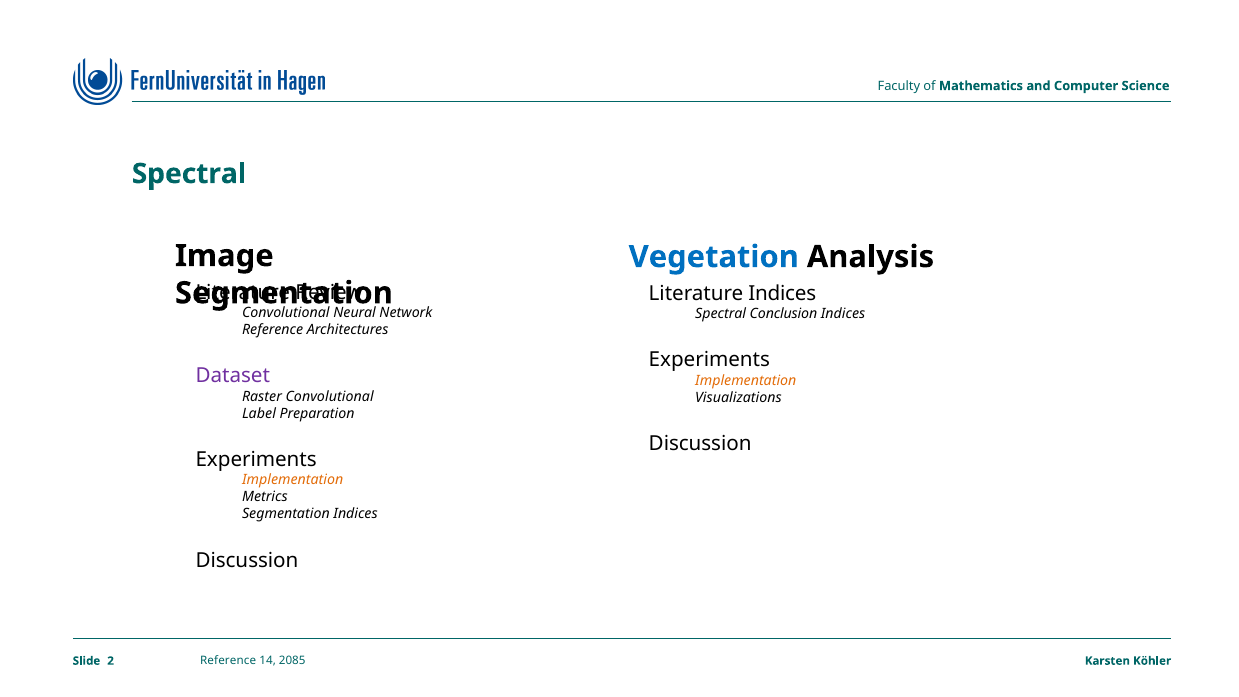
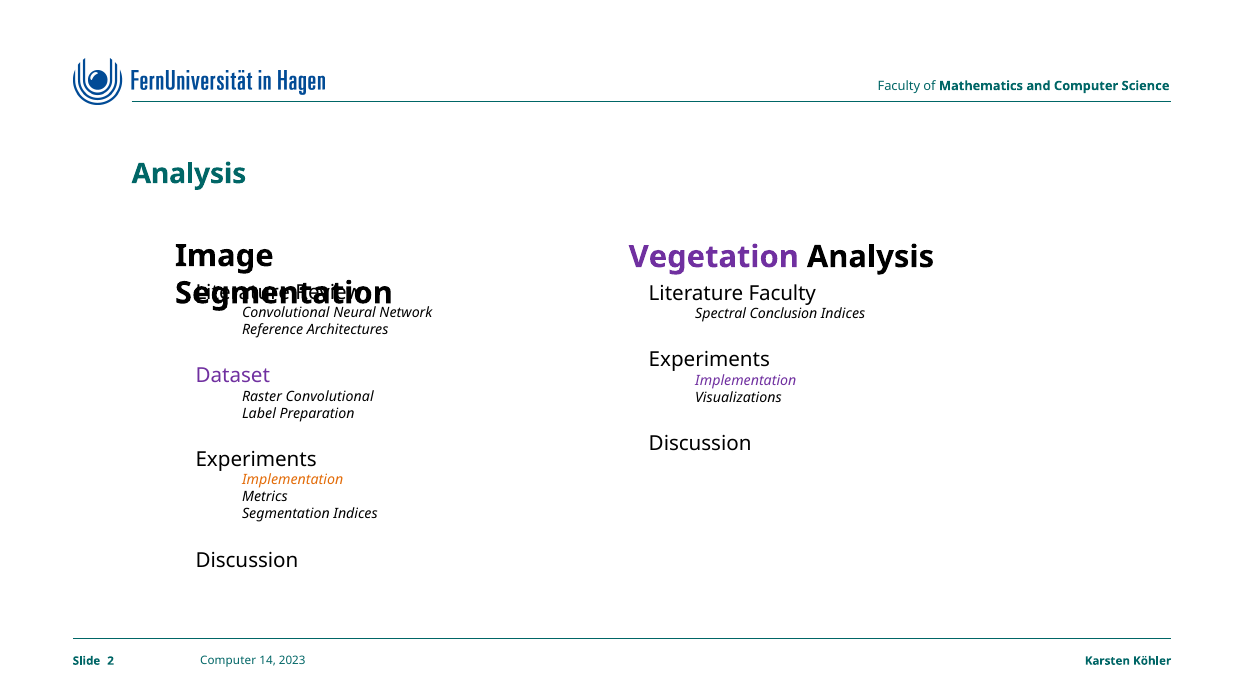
Spectral: Spectral -> Analysis (189, 174)
Vegetation colour: blue -> purple (714, 257)
Literature Indices: Indices -> Faculty (782, 293)
Implementation colour: orange -> purple (746, 380)
Reference: Reference -> Computer (228, 661)
2085: 2085 -> 2023 (292, 661)
